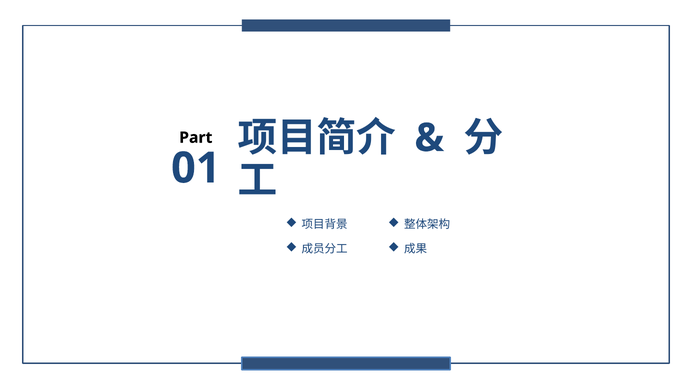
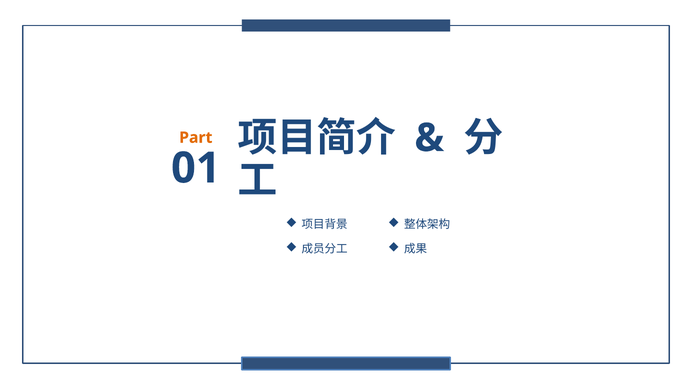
Part colour: black -> orange (196, 138)
